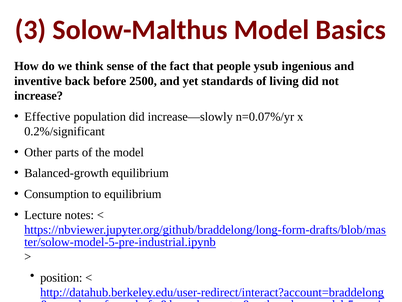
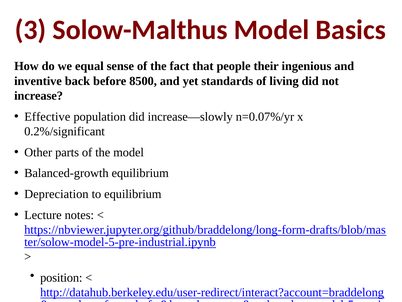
think: think -> equal (89, 66)
ysub: ysub -> their (266, 66)
2500: 2500 -> 8500 (143, 81)
Consumption: Consumption -> Depreciation (56, 194)
